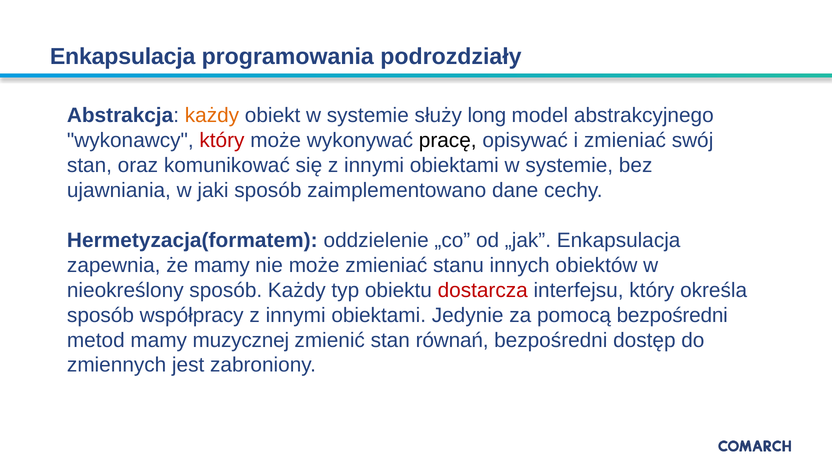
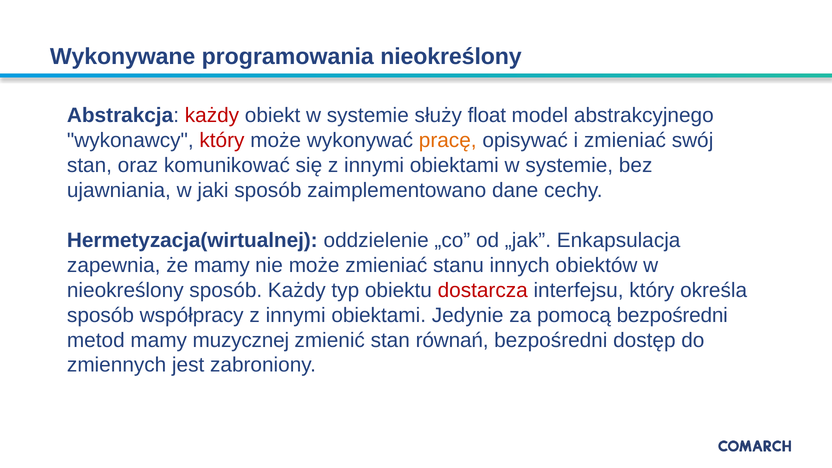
Enkapsulacja: Enkapsulacja -> Wykonywane (123, 57)
programowania podrozdziały: podrozdziały -> nieokreślony (451, 57)
każdy colour: orange -> red (212, 116)
long: long -> float (487, 116)
pracę colour: black -> orange (448, 141)
Hermetyzacja(formatem: Hermetyzacja(formatem -> Hermetyzacja(wirtualnej (192, 240)
